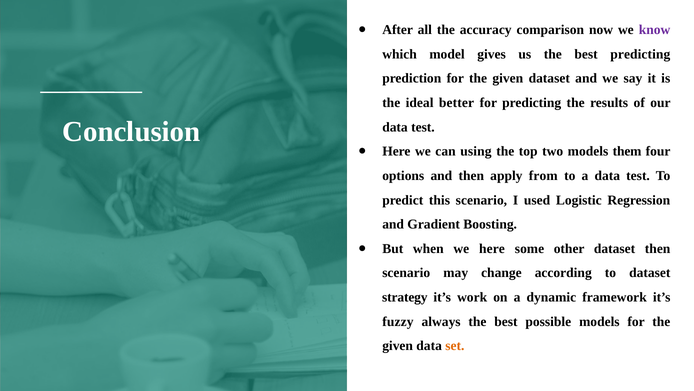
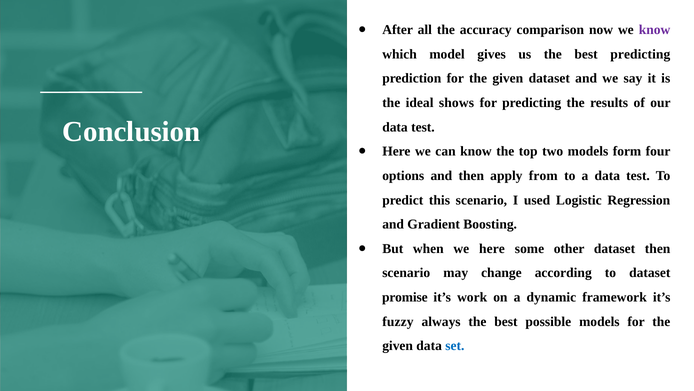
better: better -> shows (456, 103)
can using: using -> know (476, 151)
them: them -> form (627, 151)
strategy: strategy -> promise (405, 297)
set colour: orange -> blue (455, 345)
